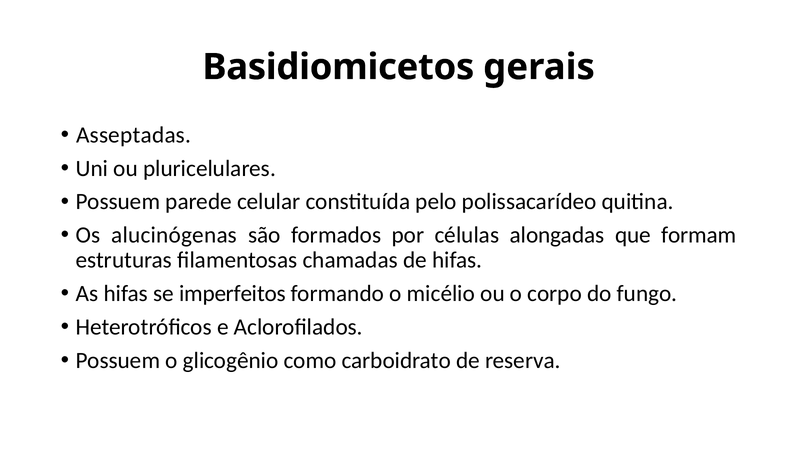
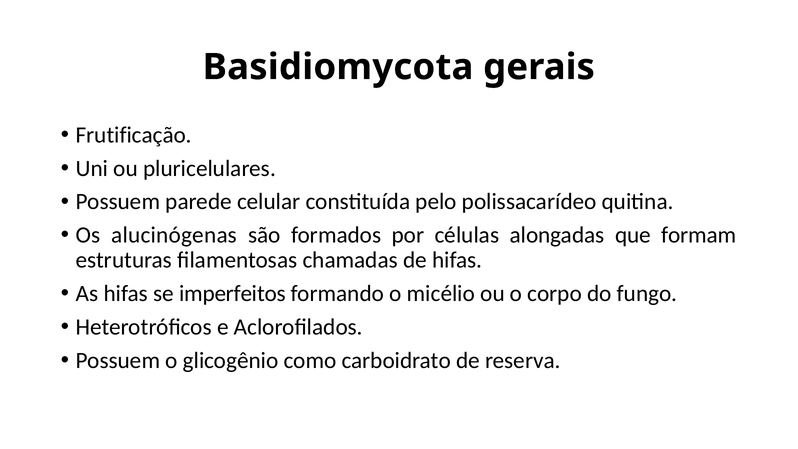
Basidiomicetos: Basidiomicetos -> Basidiomycota (338, 67)
Asseptadas: Asseptadas -> Frutificação (134, 135)
